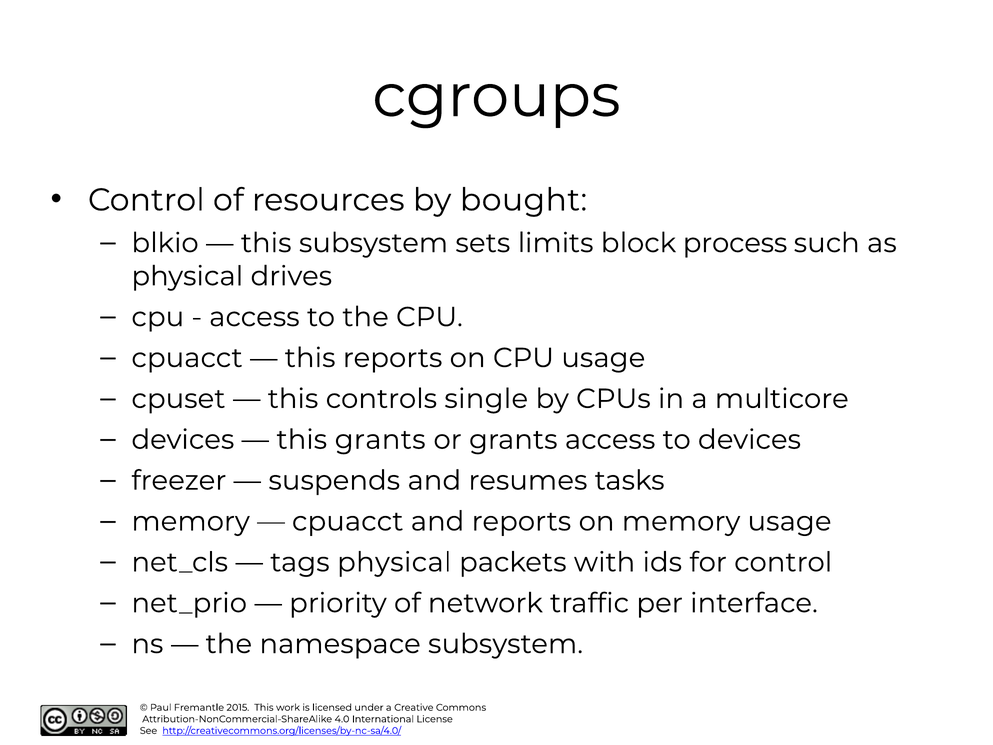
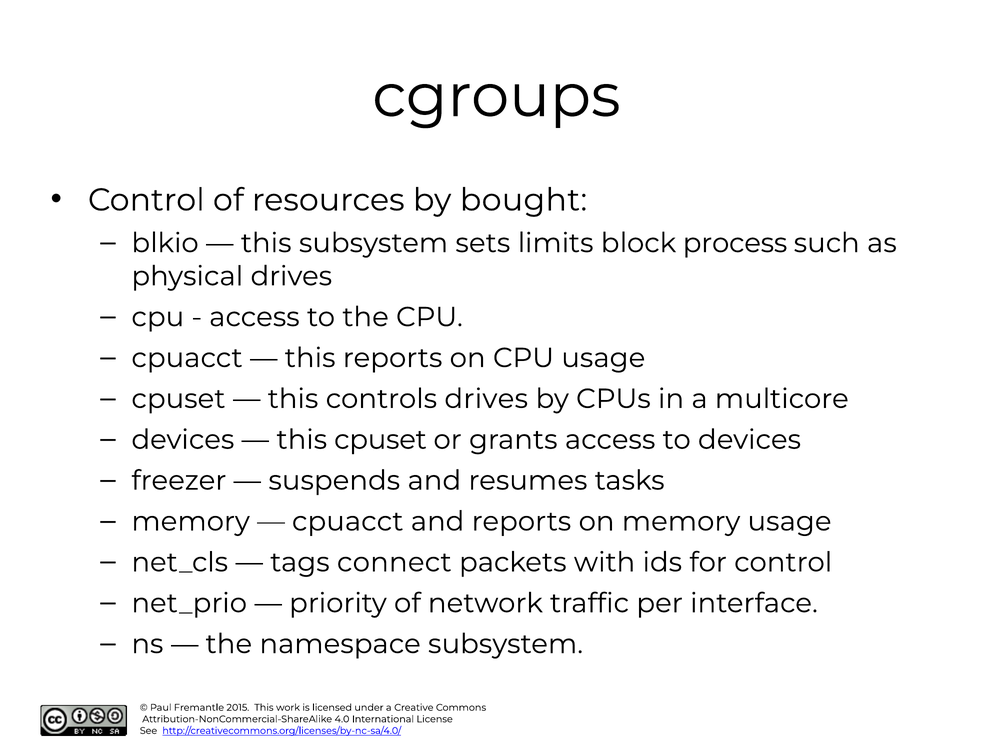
controls single: single -> drives (486, 399)
this grants: grants -> cpuset (380, 440)
tags physical: physical -> connect (394, 562)
